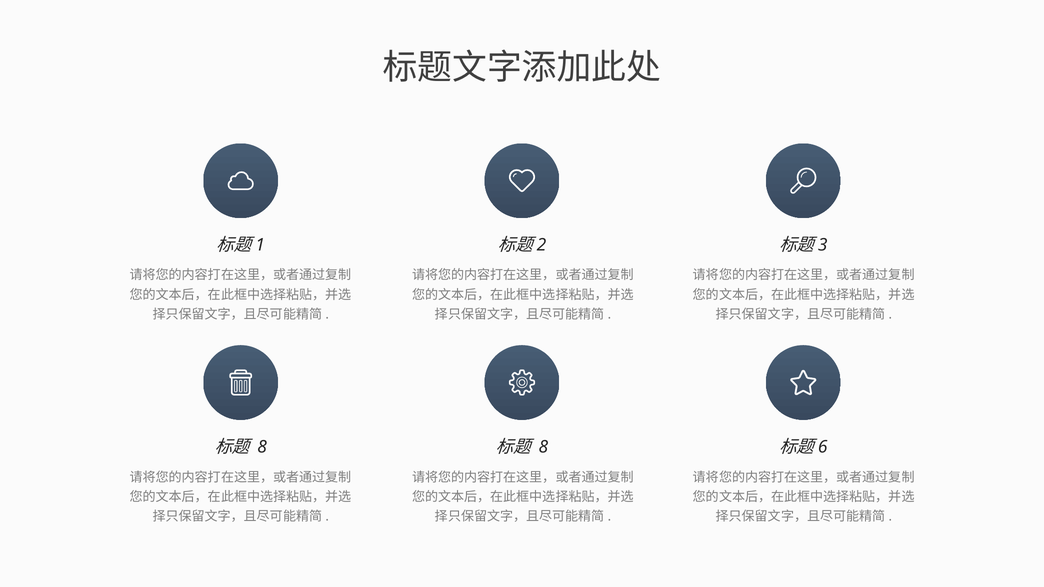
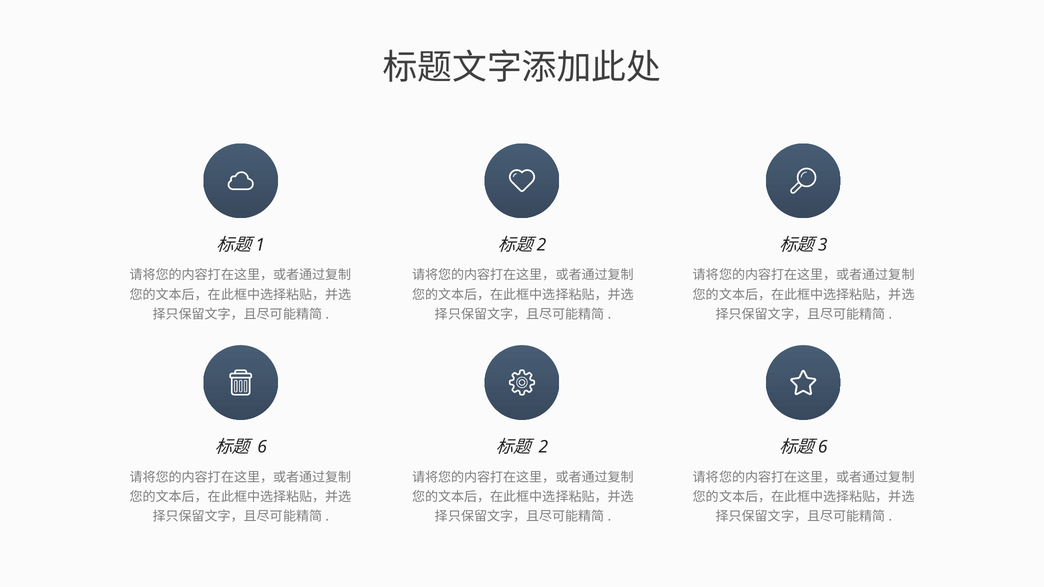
8: 8 -> 6 (262, 447)
8: 8 -> 2 (543, 447)
